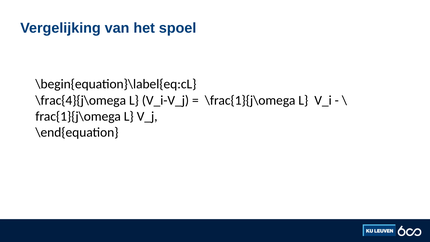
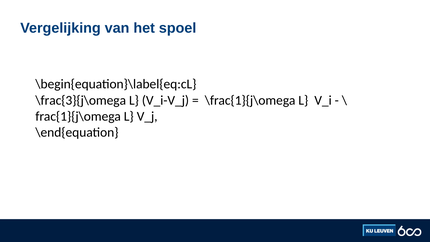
\frac{4}{j\omega: \frac{4}{j\omega -> \frac{3}{j\omega (81, 100)
